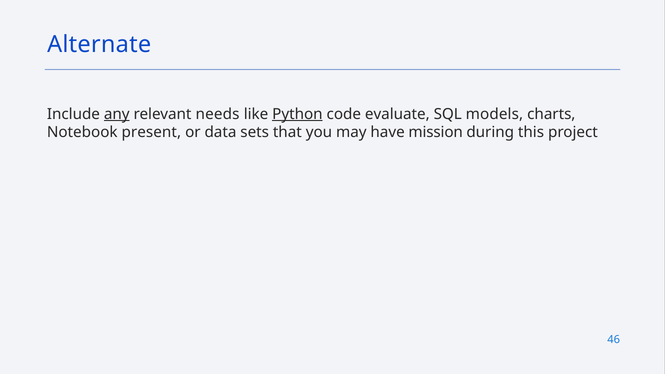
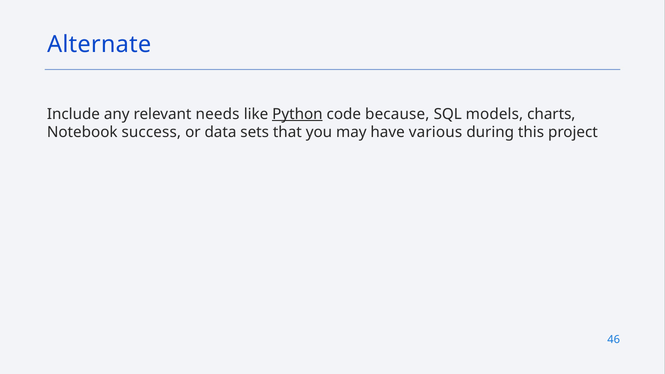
any underline: present -> none (117, 114)
evaluate: evaluate -> because (397, 114)
present: present -> success (151, 132)
mission: mission -> various (436, 132)
